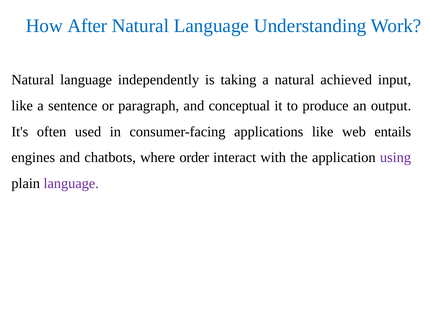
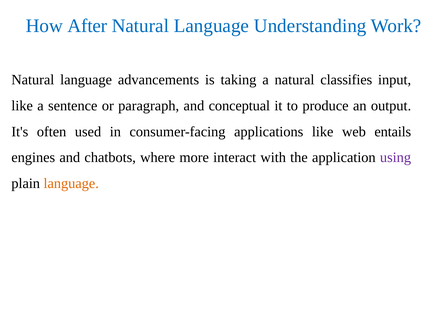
independently: independently -> advancements (159, 80)
achieved: achieved -> classifies (346, 80)
order: order -> more (194, 157)
language colour: purple -> orange (71, 183)
